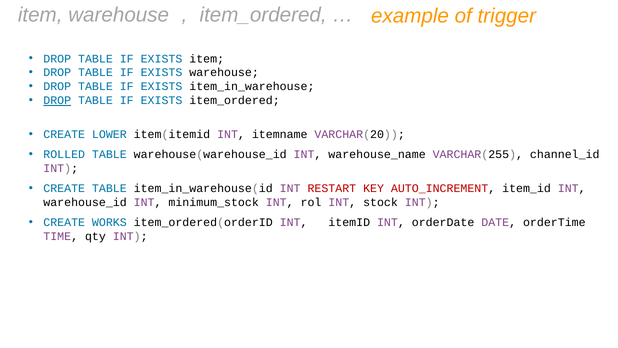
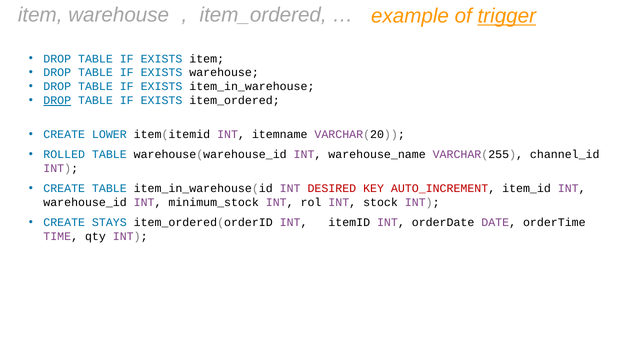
trigger underline: none -> present (507, 16)
RESTART: RESTART -> DESIRED (332, 188)
WORKS: WORKS -> STAYS (109, 222)
